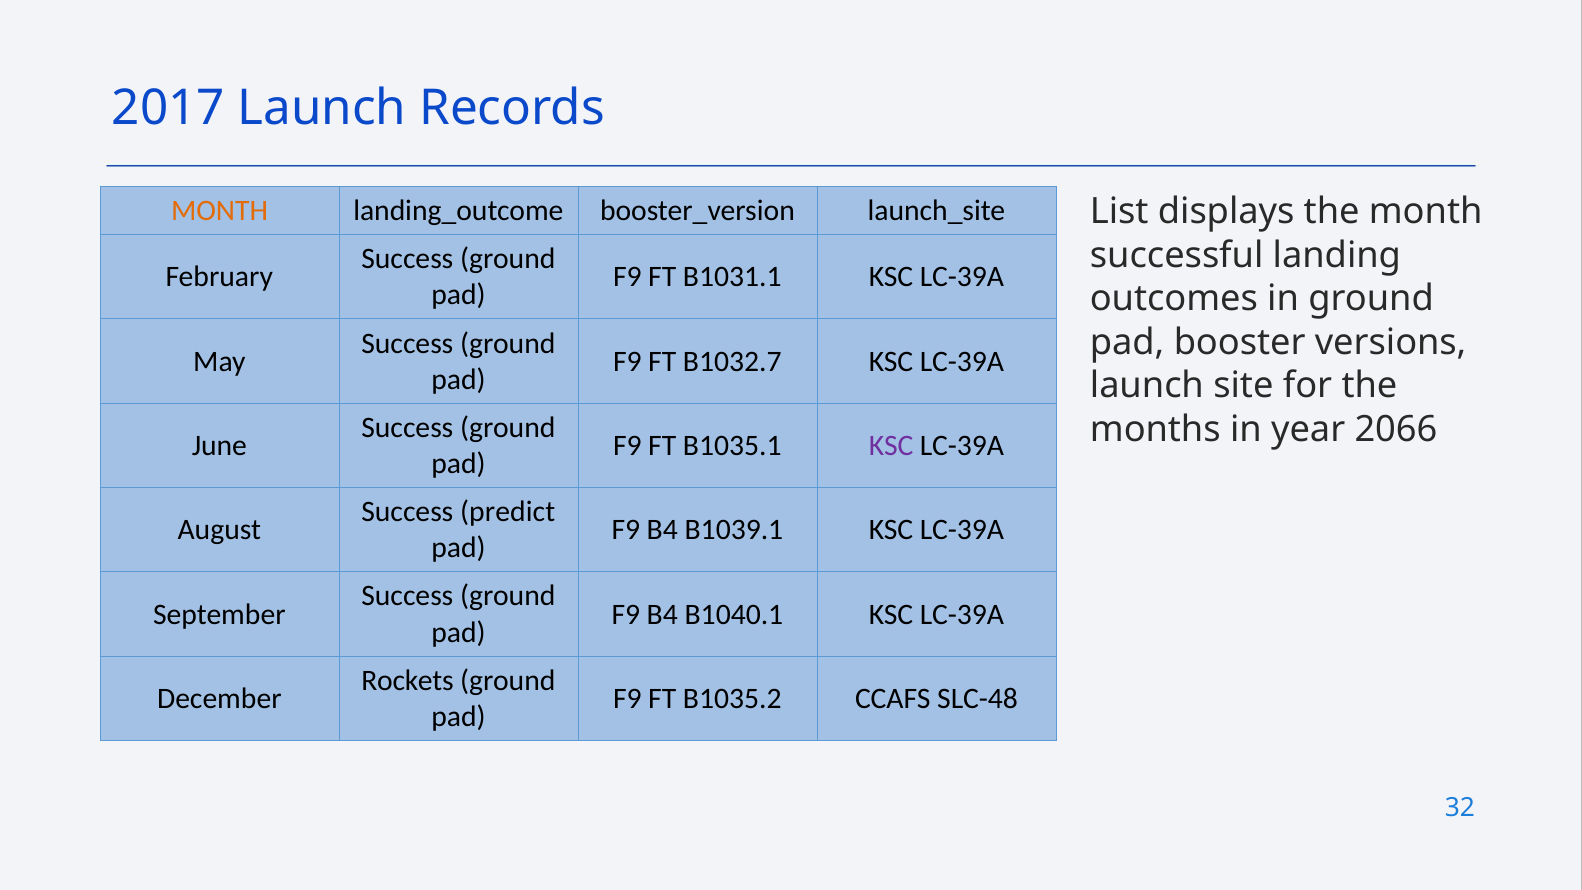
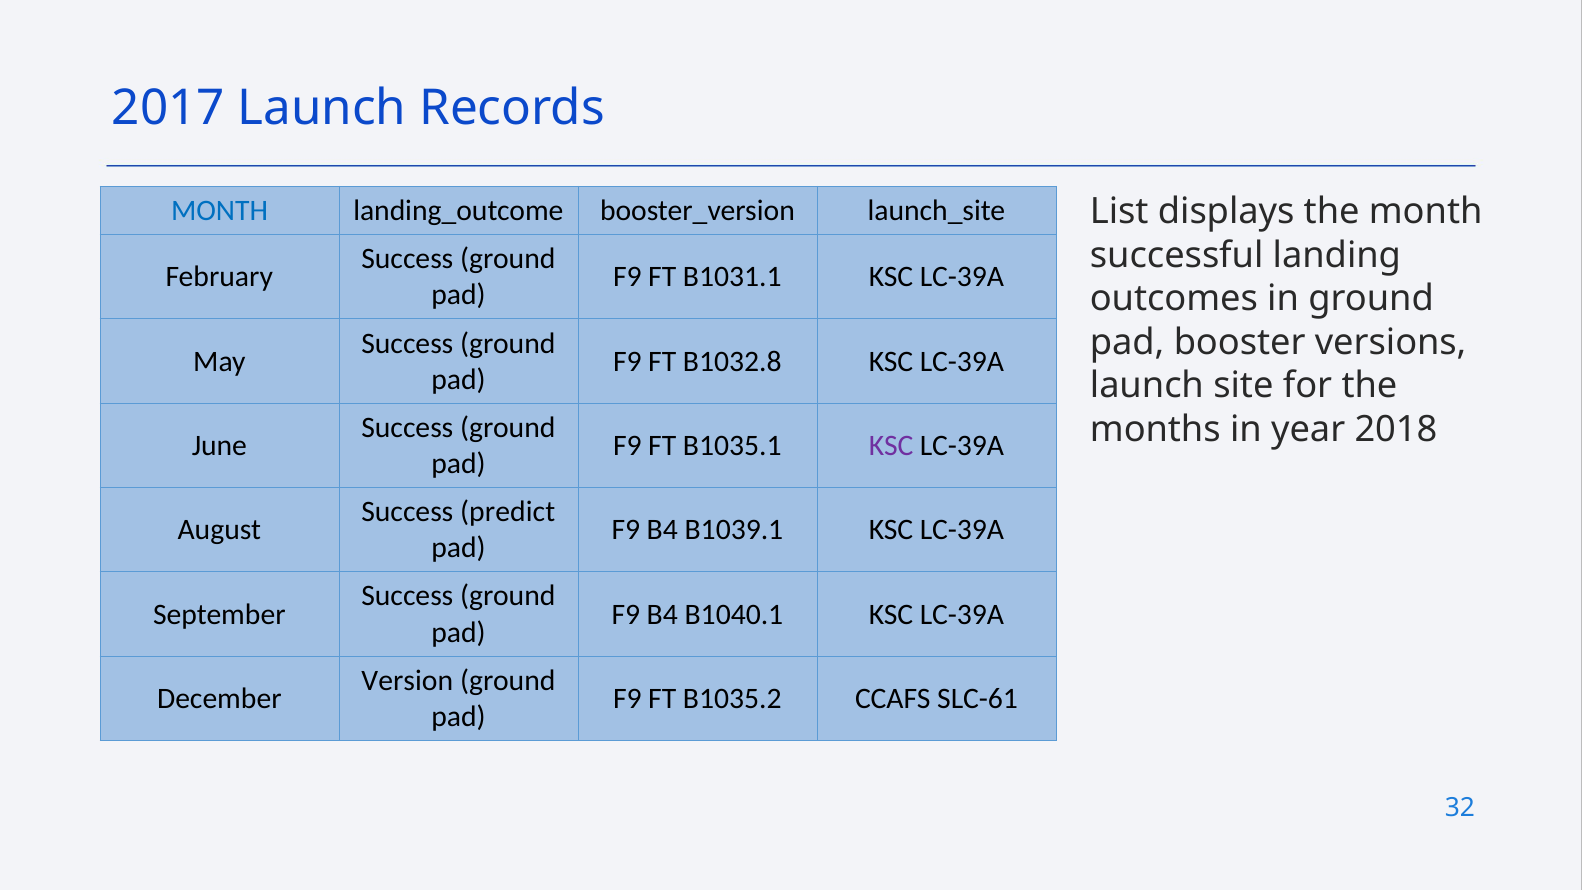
MONTH colour: orange -> blue (220, 211)
B1032.7: B1032.7 -> B1032.8 (732, 361)
2066: 2066 -> 2018 (1396, 429)
Rockets: Rockets -> Version (407, 680)
SLC-48: SLC-48 -> SLC-61 (978, 699)
